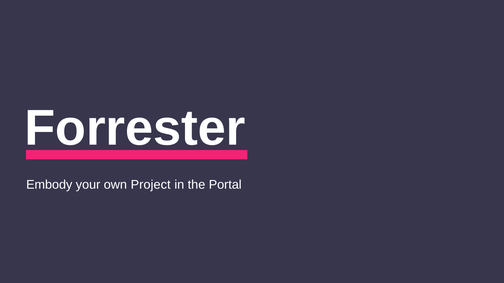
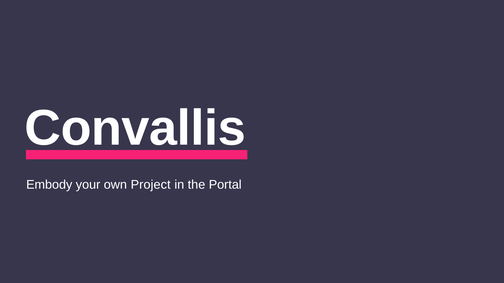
Forrester: Forrester -> Convallis (135, 128)
